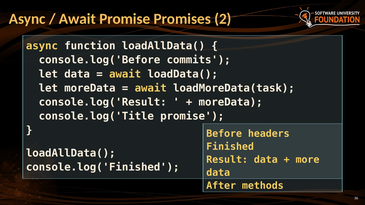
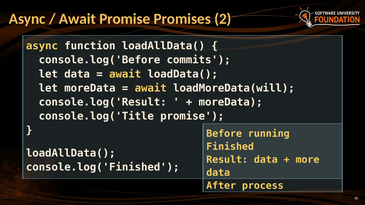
loadMoreData(task: loadMoreData(task -> loadMoreData(will (234, 88)
headers: headers -> running (269, 134)
methods: methods -> process (263, 186)
